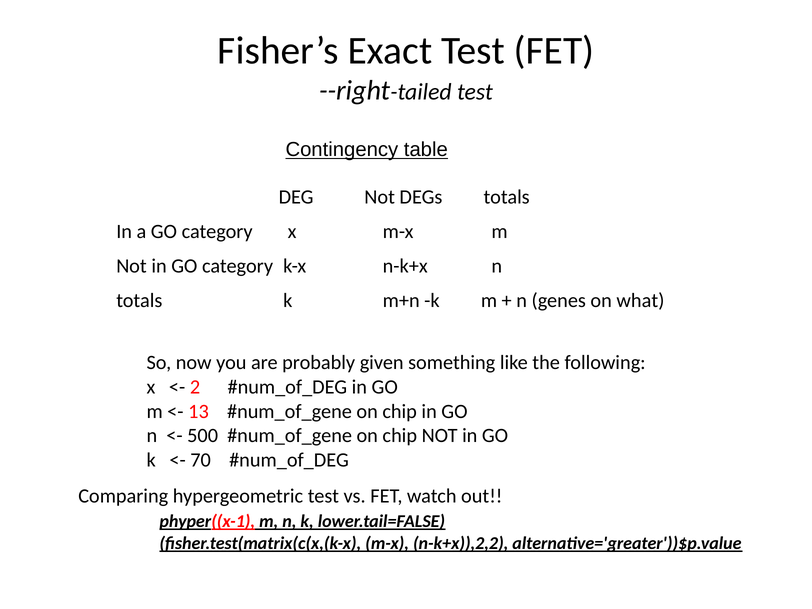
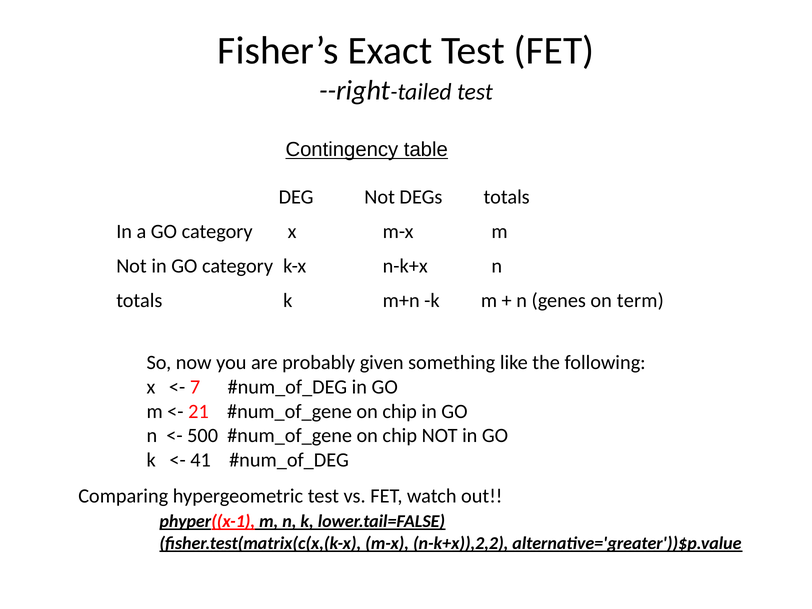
what: what -> term (640, 301)
2: 2 -> 7 (195, 387)
13: 13 -> 21 (199, 411)
70: 70 -> 41 (201, 460)
